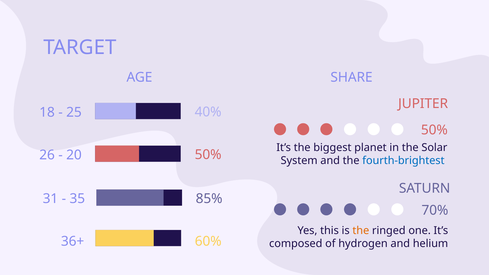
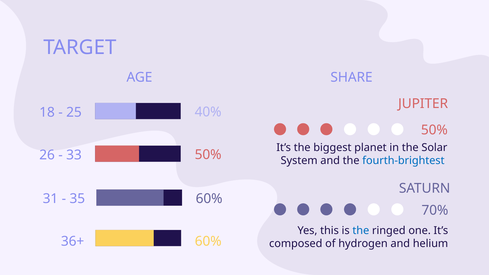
20: 20 -> 33 (74, 155)
85%: 85% -> 60% (209, 199)
the colour: orange -> blue (361, 230)
